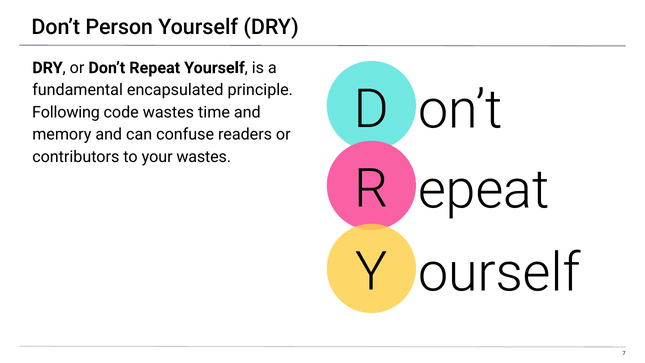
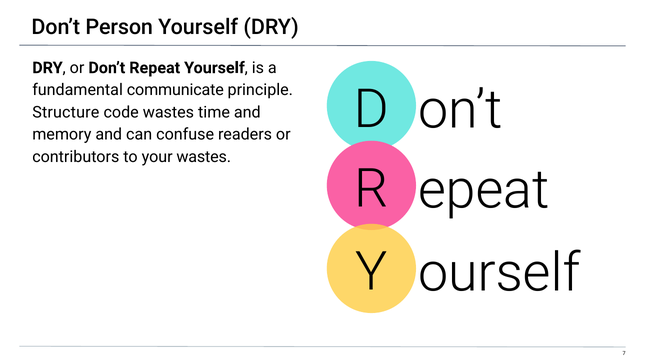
encapsulated: encapsulated -> communicate (175, 90)
Following: Following -> Structure (66, 112)
